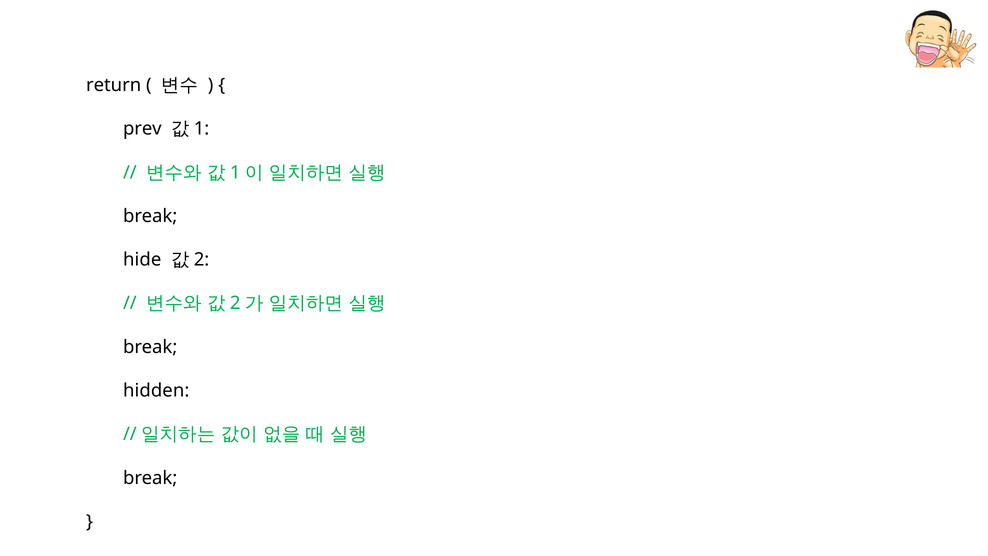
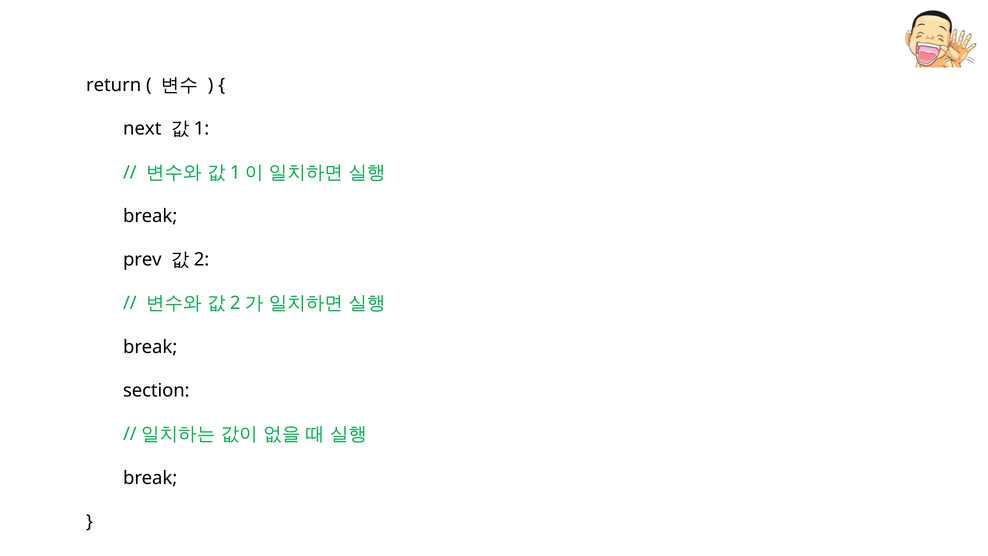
prev: prev -> next (142, 129)
hide: hide -> prev (142, 260)
hidden: hidden -> section (156, 391)
